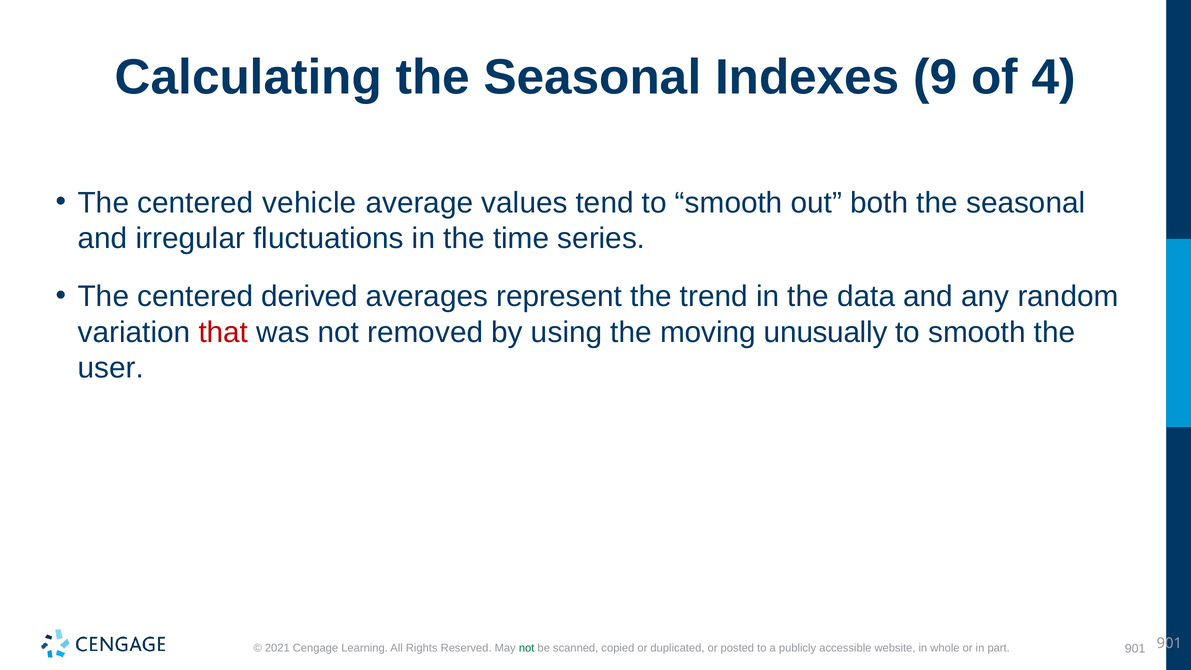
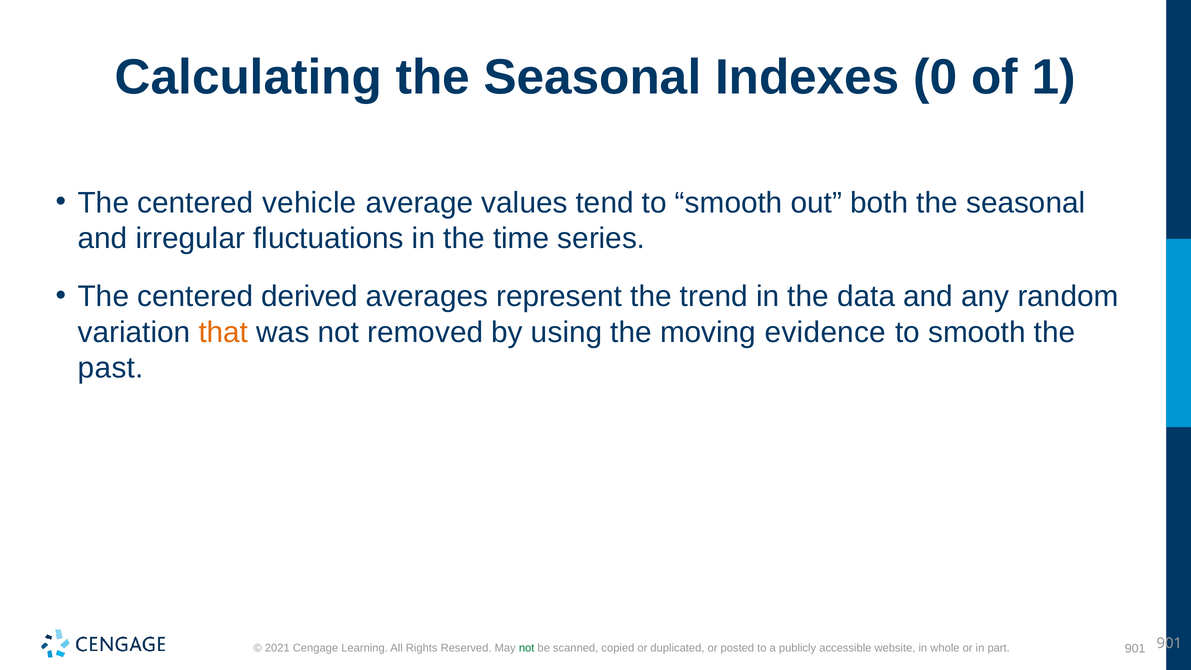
9: 9 -> 0 (935, 77)
4: 4 -> 1 (1054, 77)
that colour: red -> orange (223, 332)
unusually: unusually -> evidence (825, 332)
user: user -> past (111, 368)
